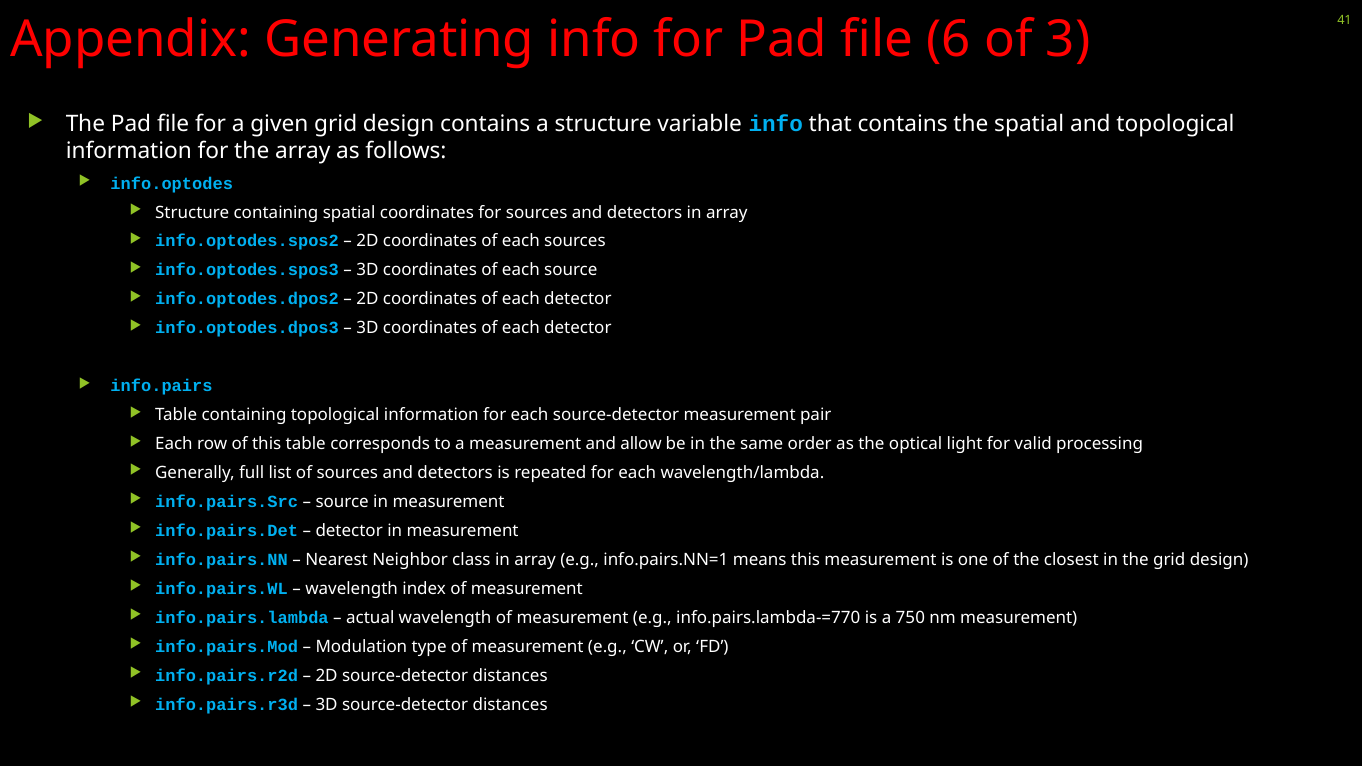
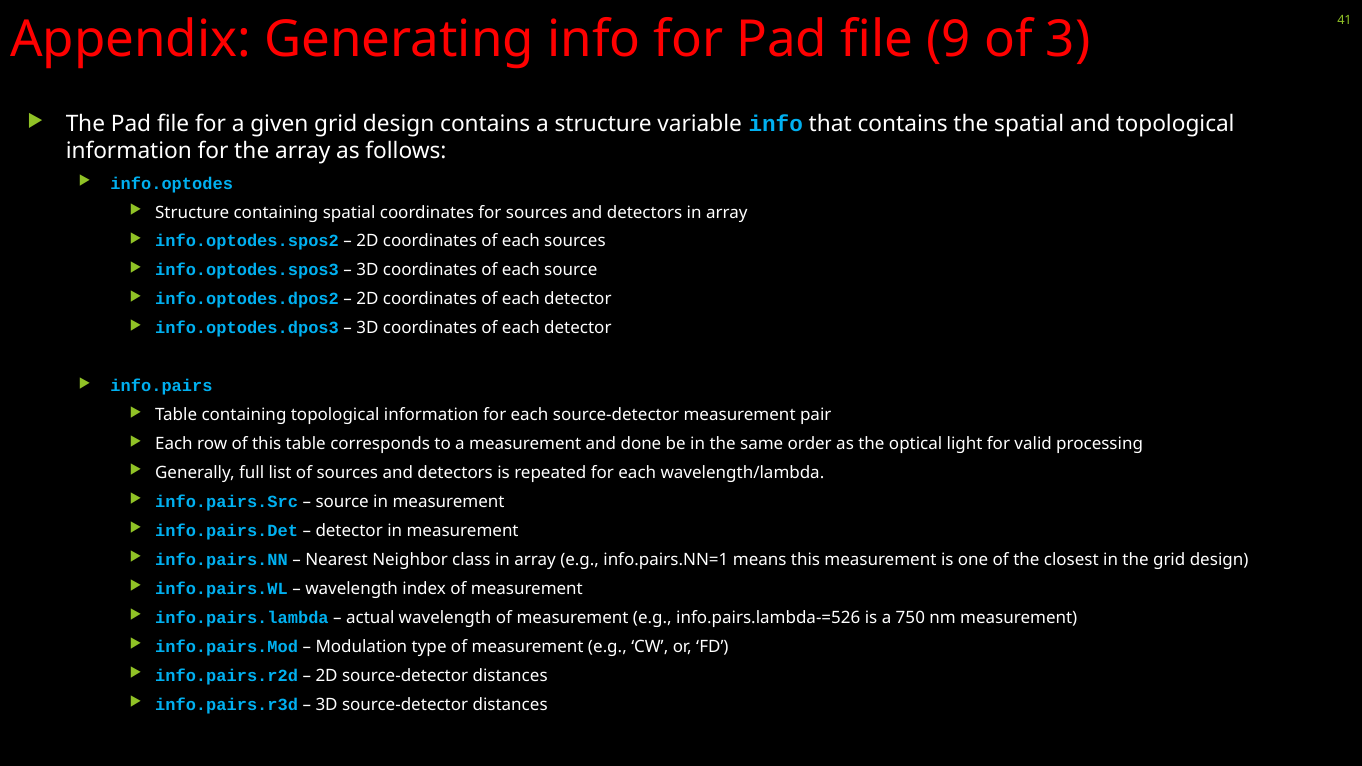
6: 6 -> 9 (949, 40)
allow: allow -> done (641, 444)
info.pairs.lambda-=770: info.pairs.lambda-=770 -> info.pairs.lambda-=526 (768, 618)
